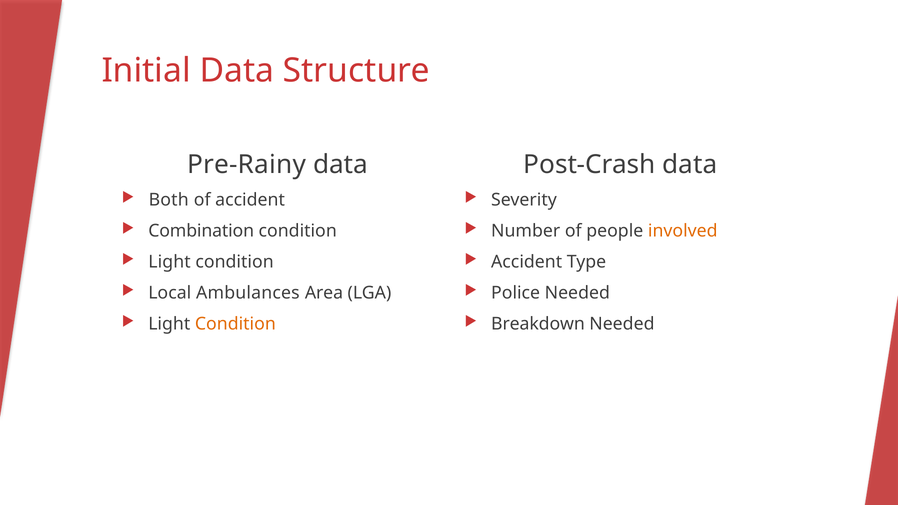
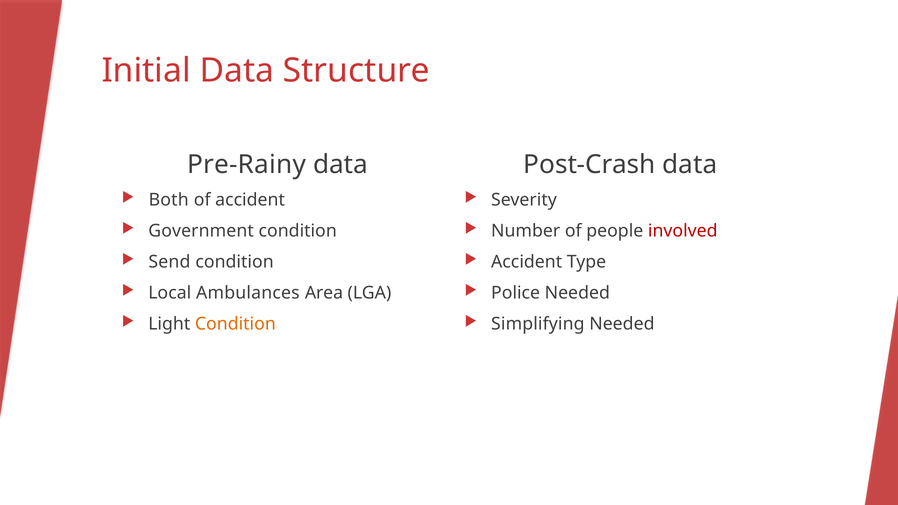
Combination: Combination -> Government (201, 231)
involved colour: orange -> red (683, 231)
Light: Light -> Send (169, 262)
Breakdown: Breakdown -> Simplifying (538, 324)
